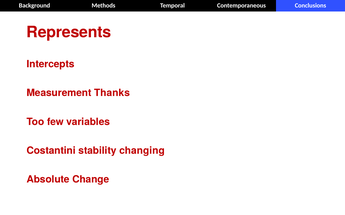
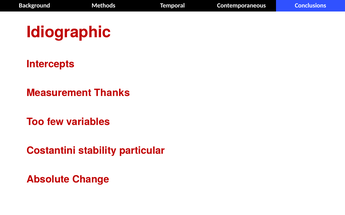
Represents: Represents -> Idiographic (69, 32)
changing: changing -> particular (142, 151)
